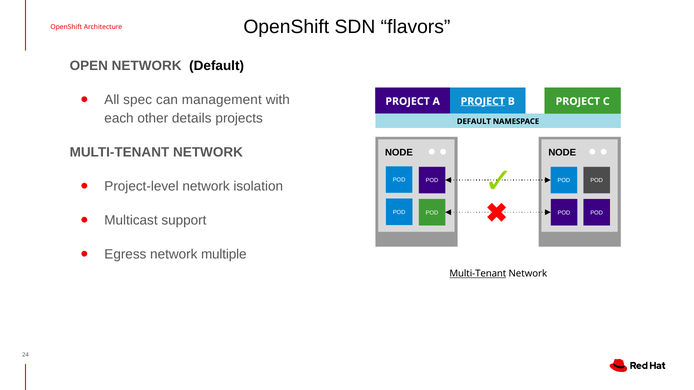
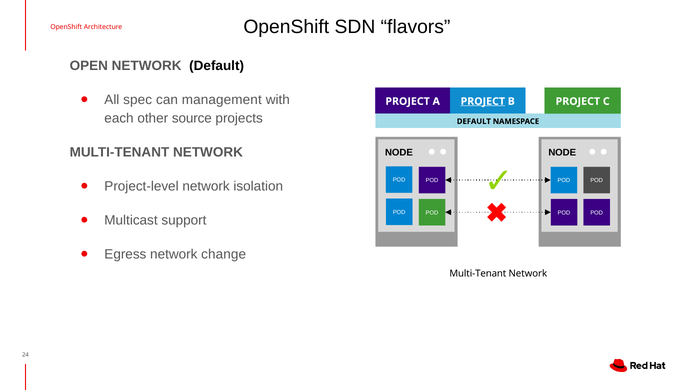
details: details -> source (192, 118)
multiple: multiple -> change (224, 254)
Multi-Tenant underline: present -> none (478, 274)
